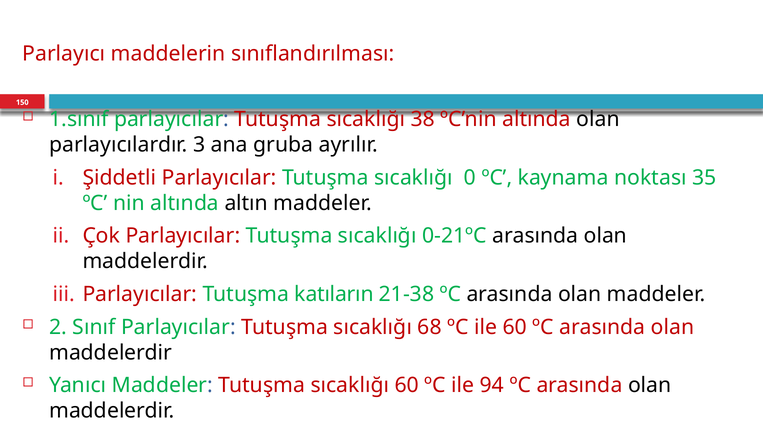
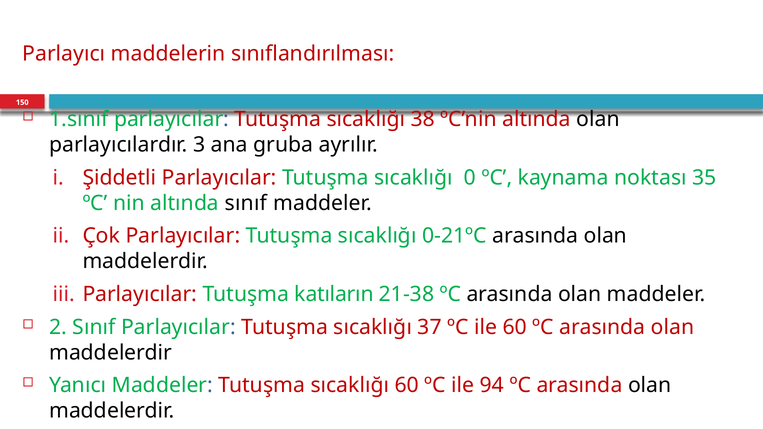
altında altın: altın -> sınıf (246, 203)
68: 68 -> 37 (430, 327)
